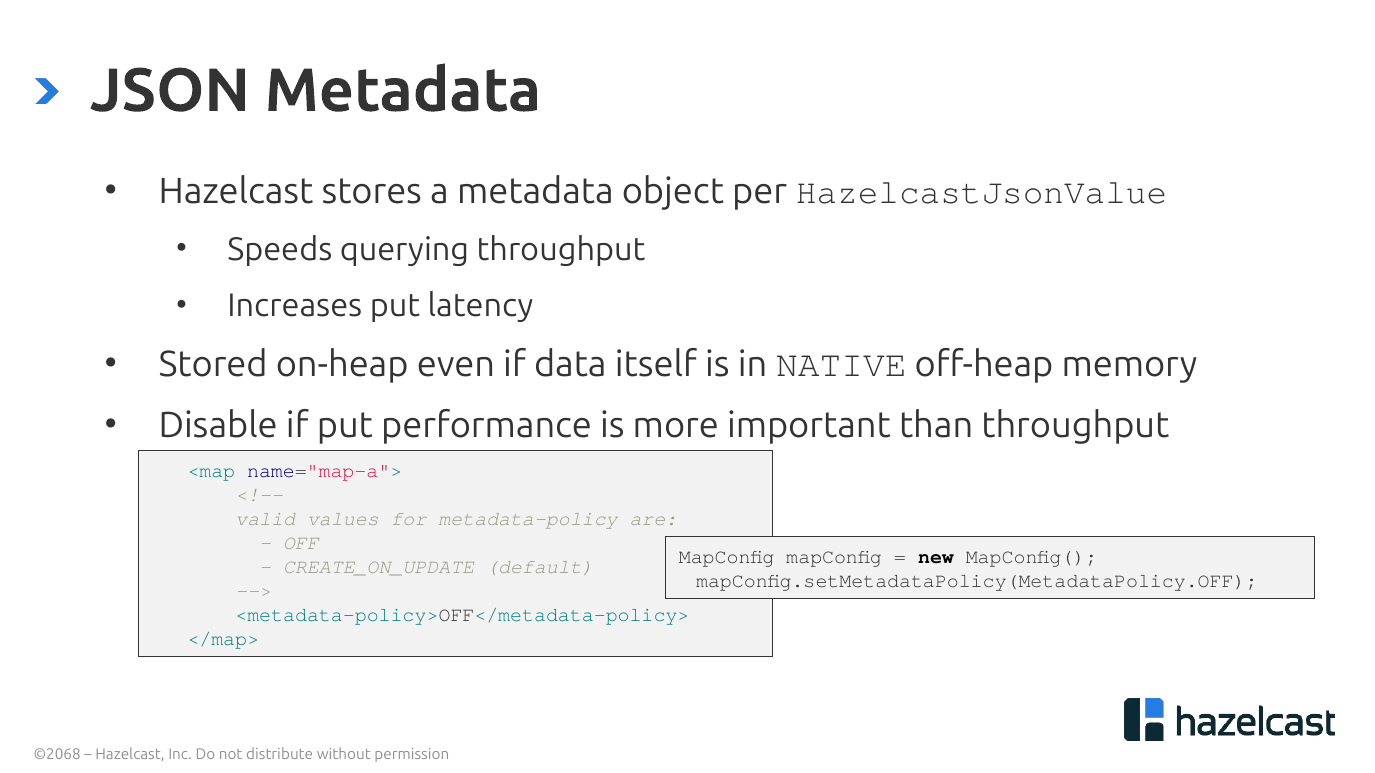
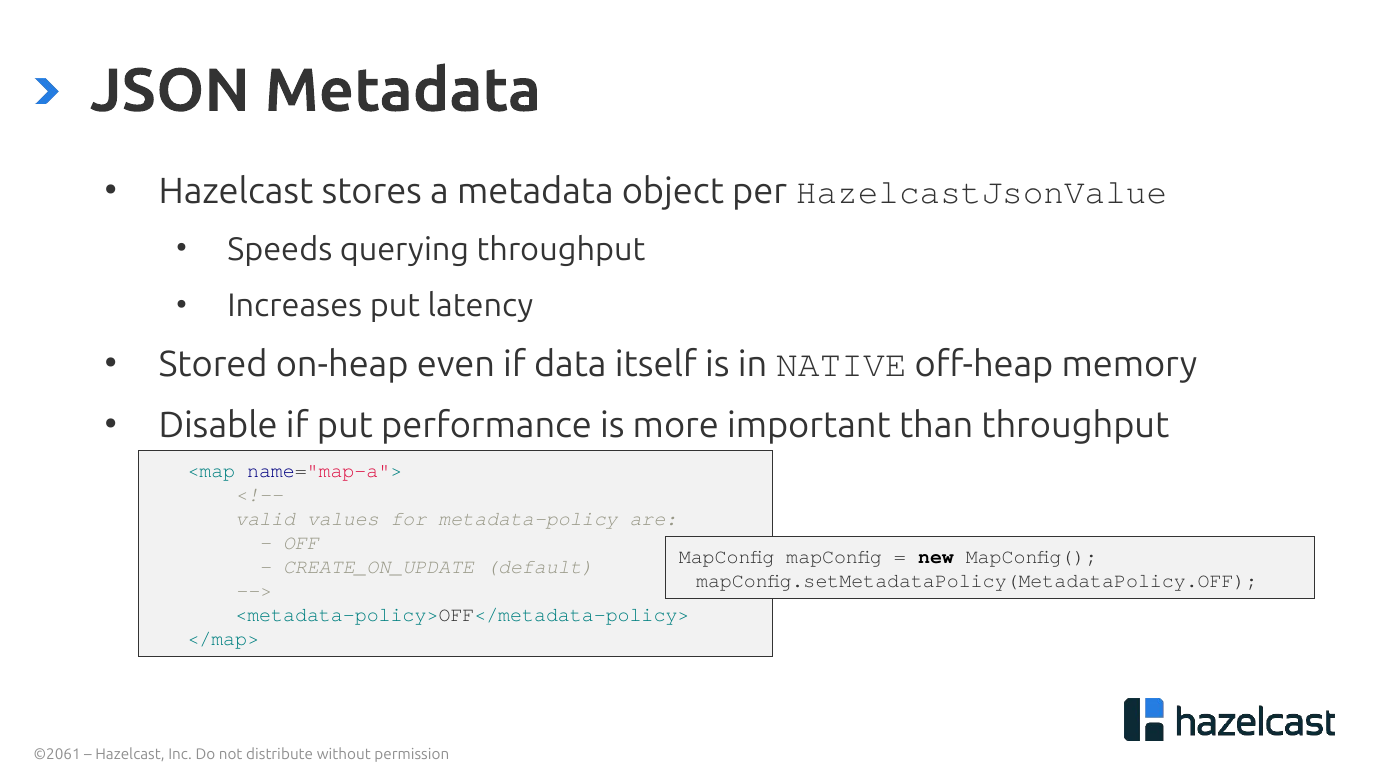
©2068: ©2068 -> ©2061 (57, 755)
